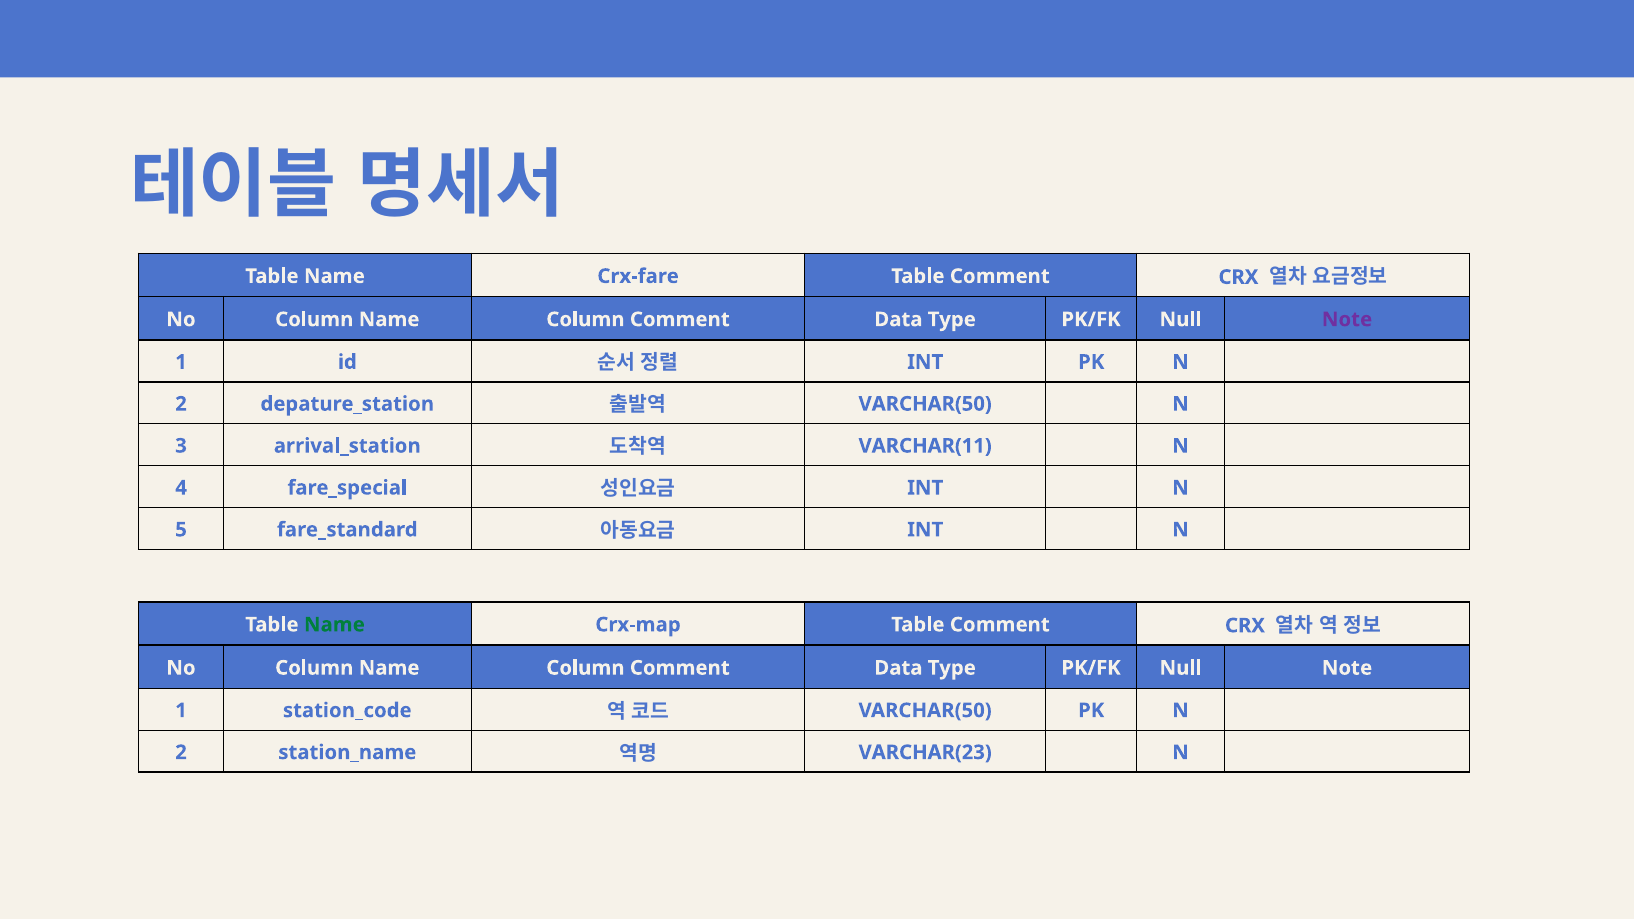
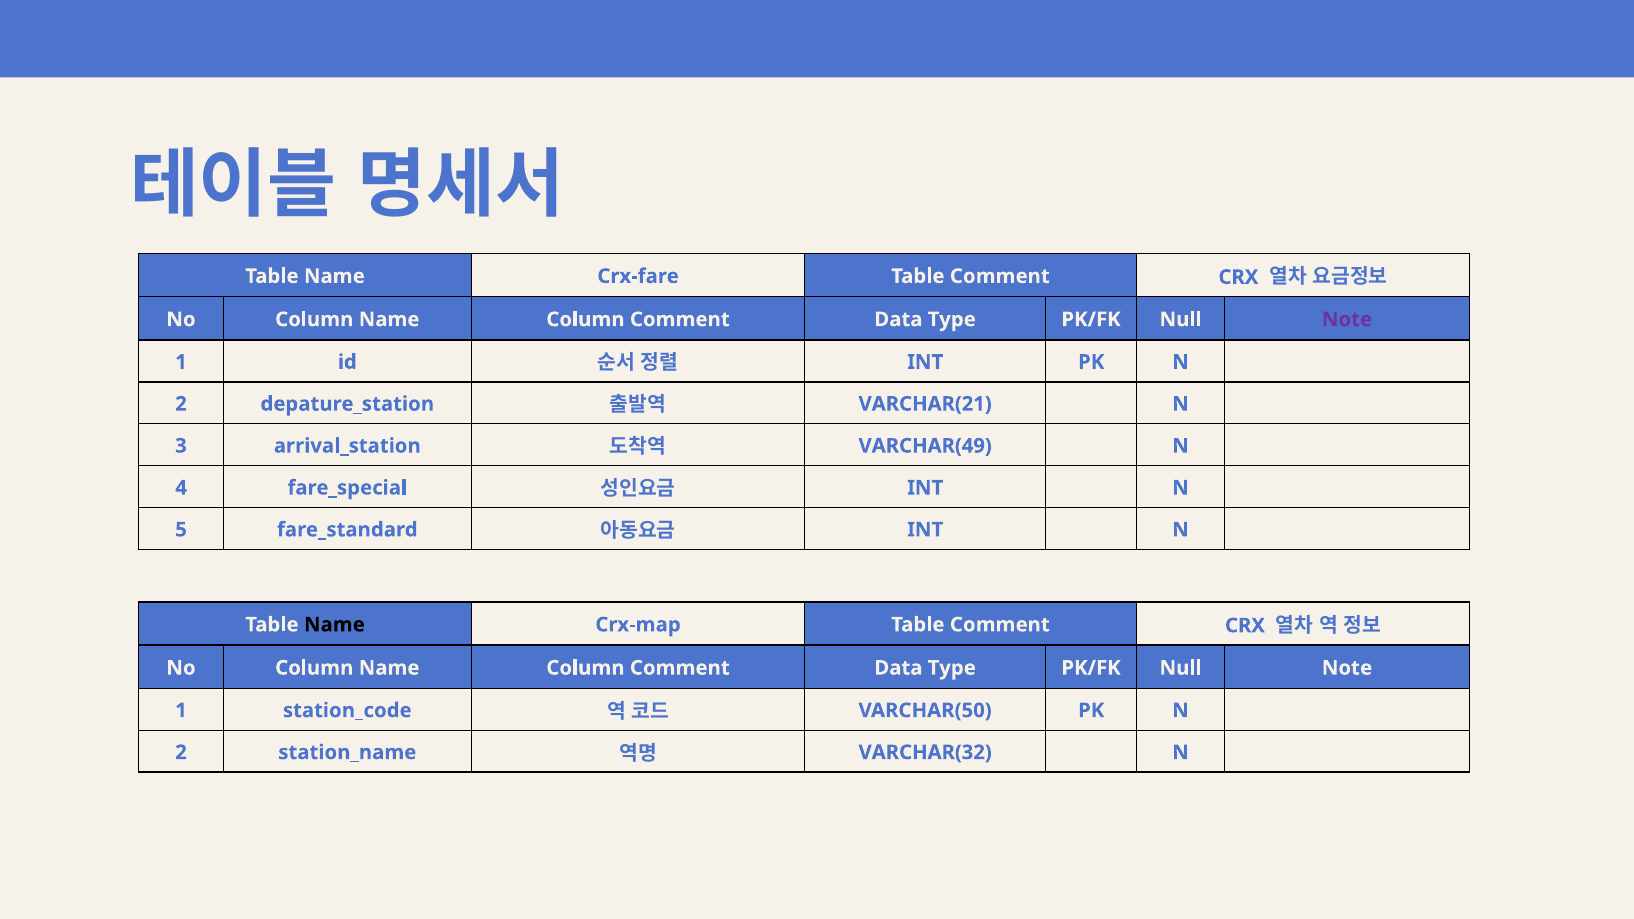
VARCHAR(50: VARCHAR(50 -> VARCHAR(21 (925, 404)
VARCHAR(11: VARCHAR(11 -> VARCHAR(49 (925, 446)
Name colour: green -> black (334, 625)
VARCHAR(23: VARCHAR(23 -> VARCHAR(32 (925, 752)
